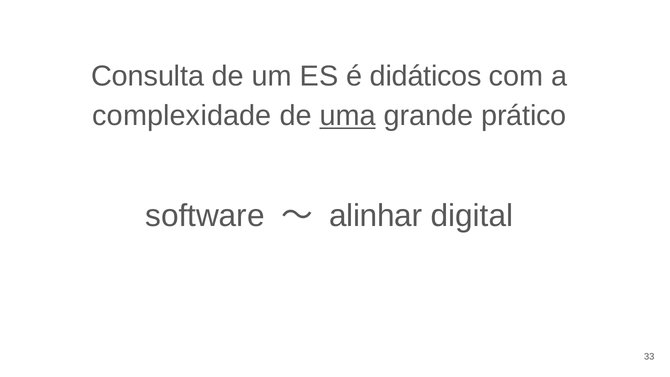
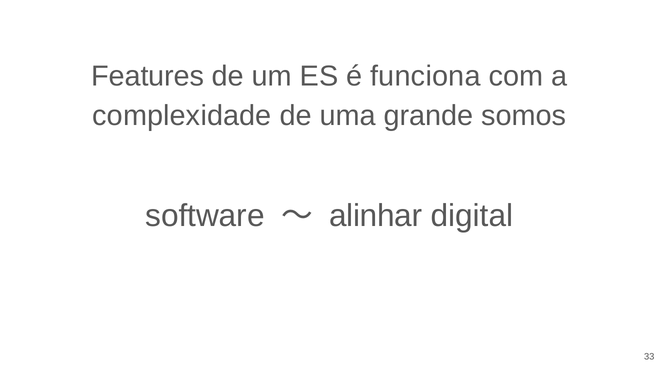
Consulta: Consulta -> Features (148, 76)
didáticos: didáticos -> funciona (425, 76)
uma underline: present -> none (348, 116)
prático: prático -> somos (524, 116)
